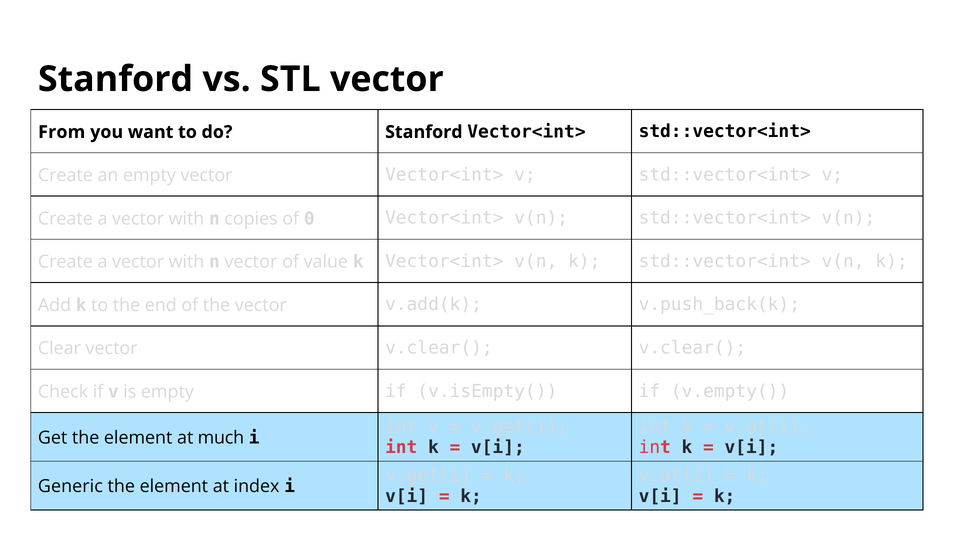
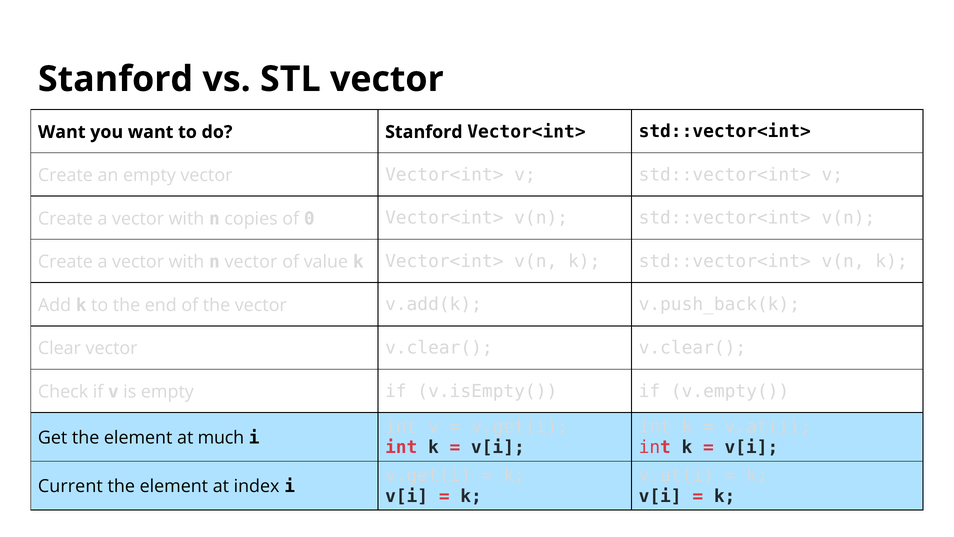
From: From -> Want (62, 132)
Generic: Generic -> Current (70, 486)
